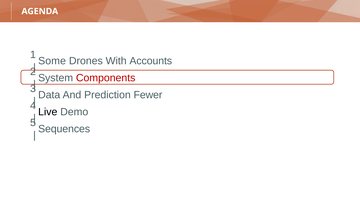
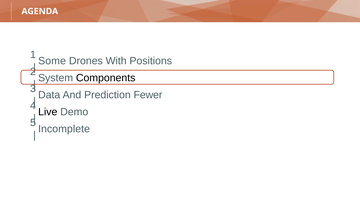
Accounts: Accounts -> Positions (151, 61)
Components colour: red -> black (106, 78)
Sequences: Sequences -> Incomplete (64, 129)
